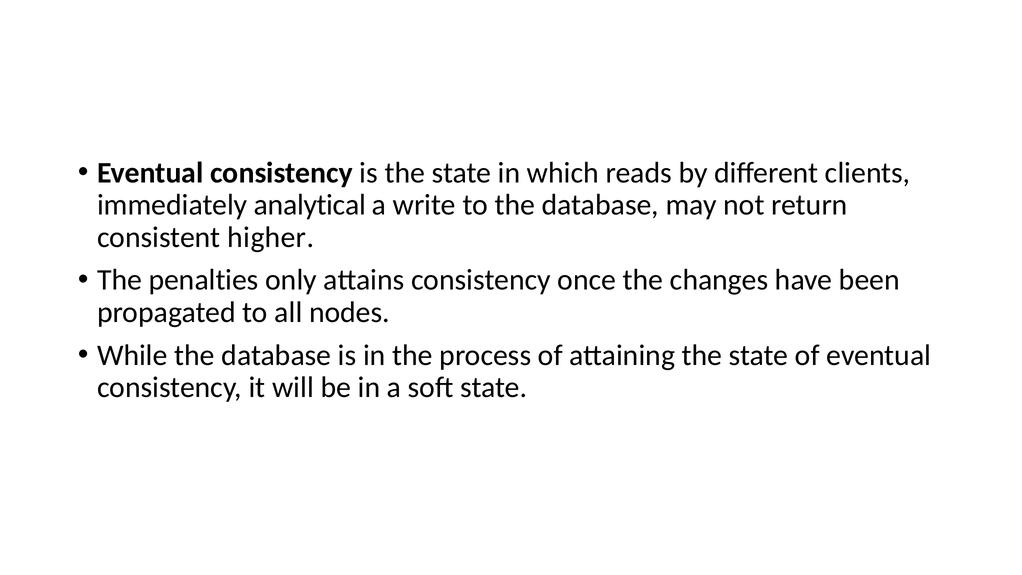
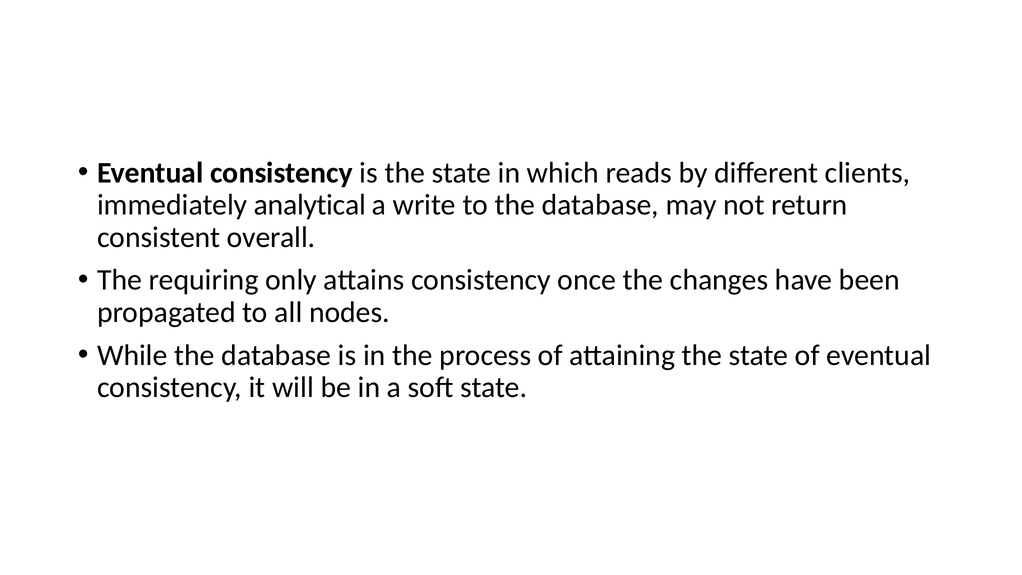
higher: higher -> overall (271, 237)
penalties: penalties -> requiring (204, 280)
